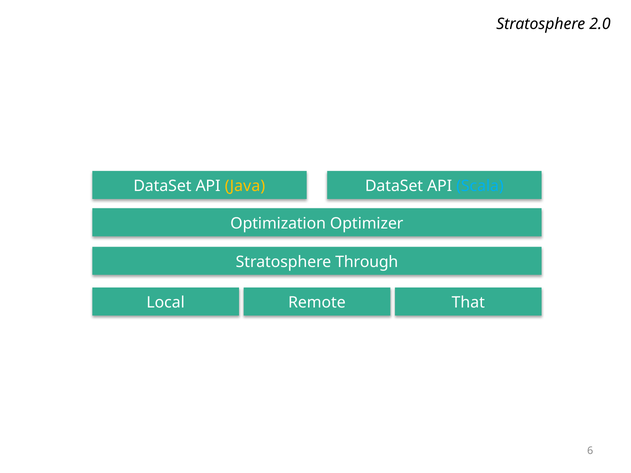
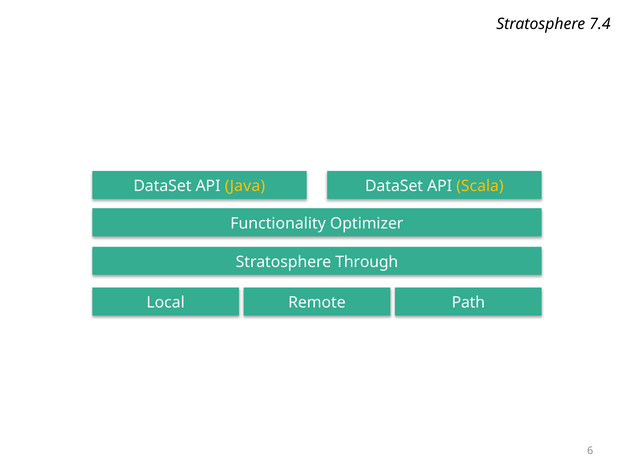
2.0: 2.0 -> 7.4 (600, 24)
Scala colour: light blue -> yellow (480, 186)
Optimization: Optimization -> Functionality (278, 223)
That: That -> Path (468, 303)
